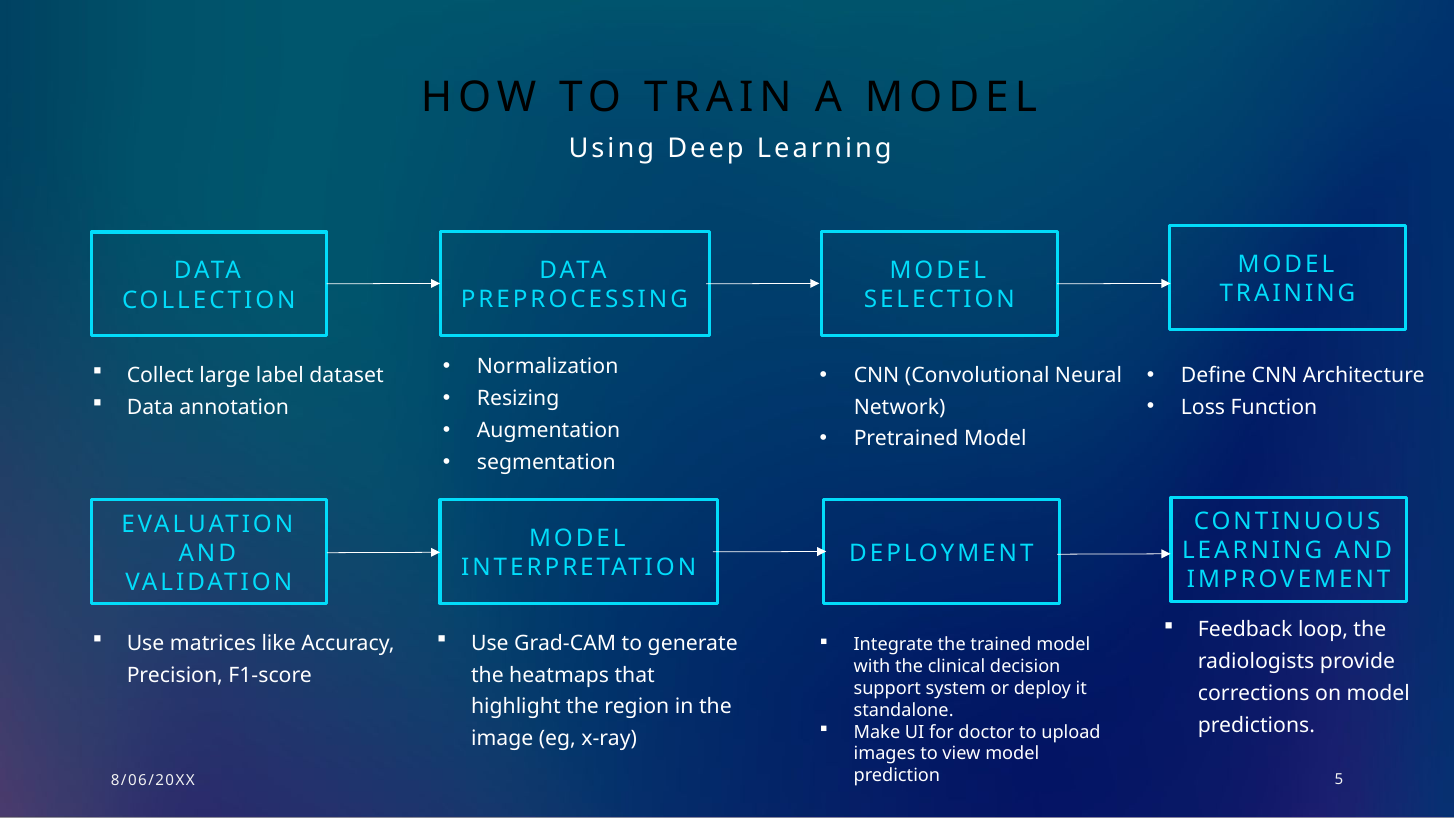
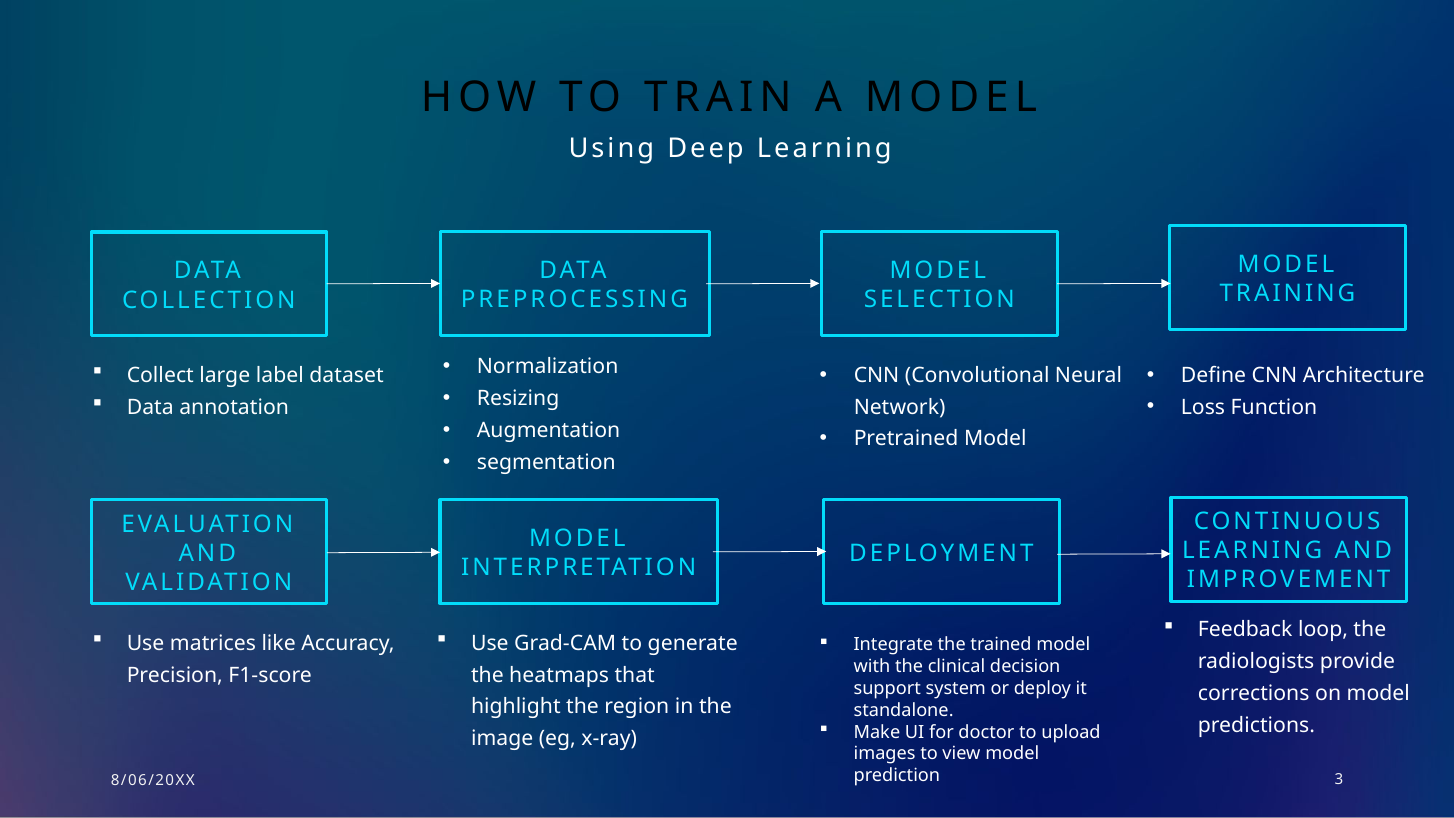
5: 5 -> 3 (1339, 780)
